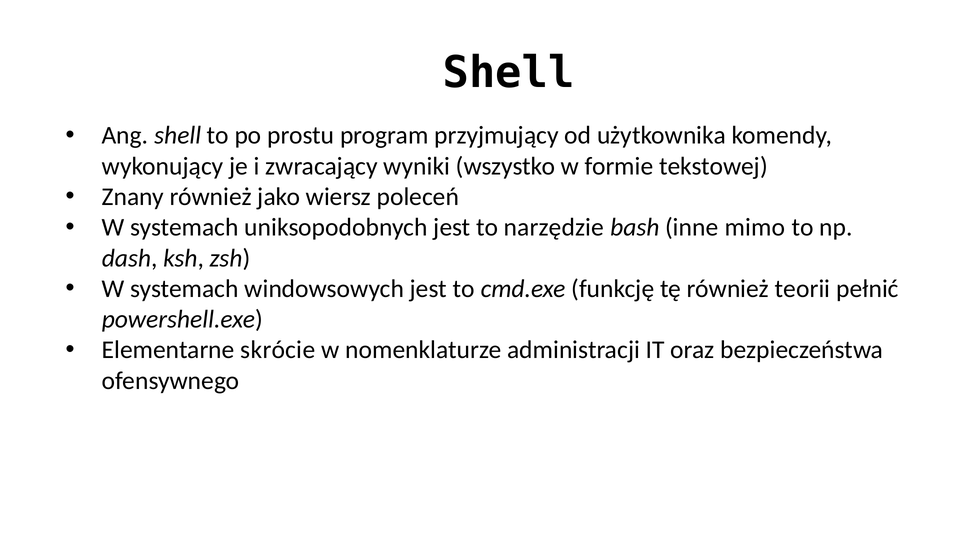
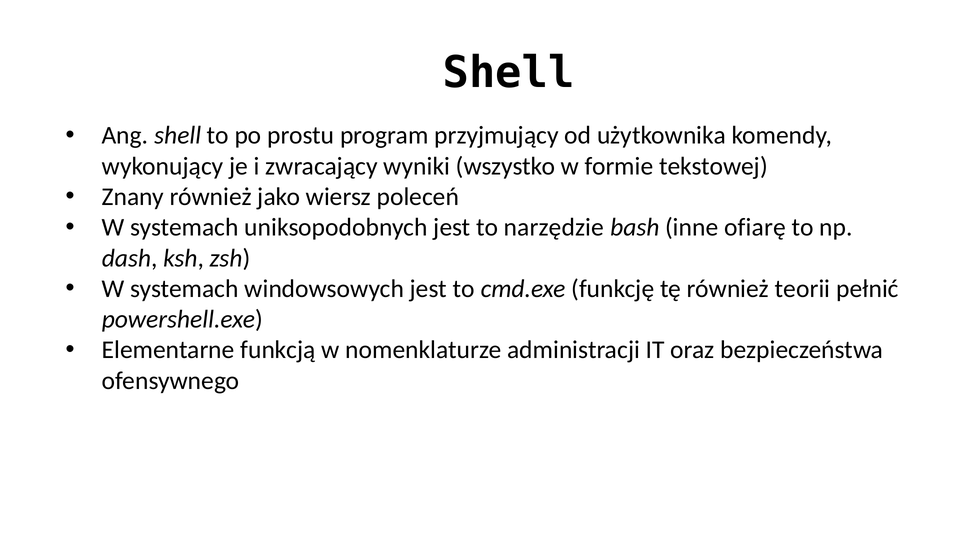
mimo: mimo -> ofiarę (755, 227)
skrócie: skrócie -> funkcją (278, 350)
